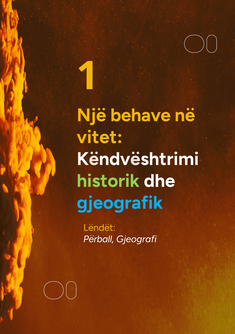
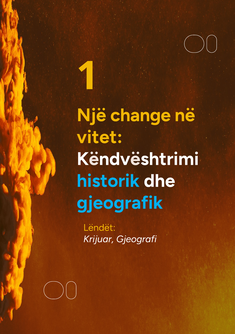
behave: behave -> change (141, 115)
historik colour: light green -> light blue (108, 180)
Përball: Përball -> Krijuar (99, 239)
